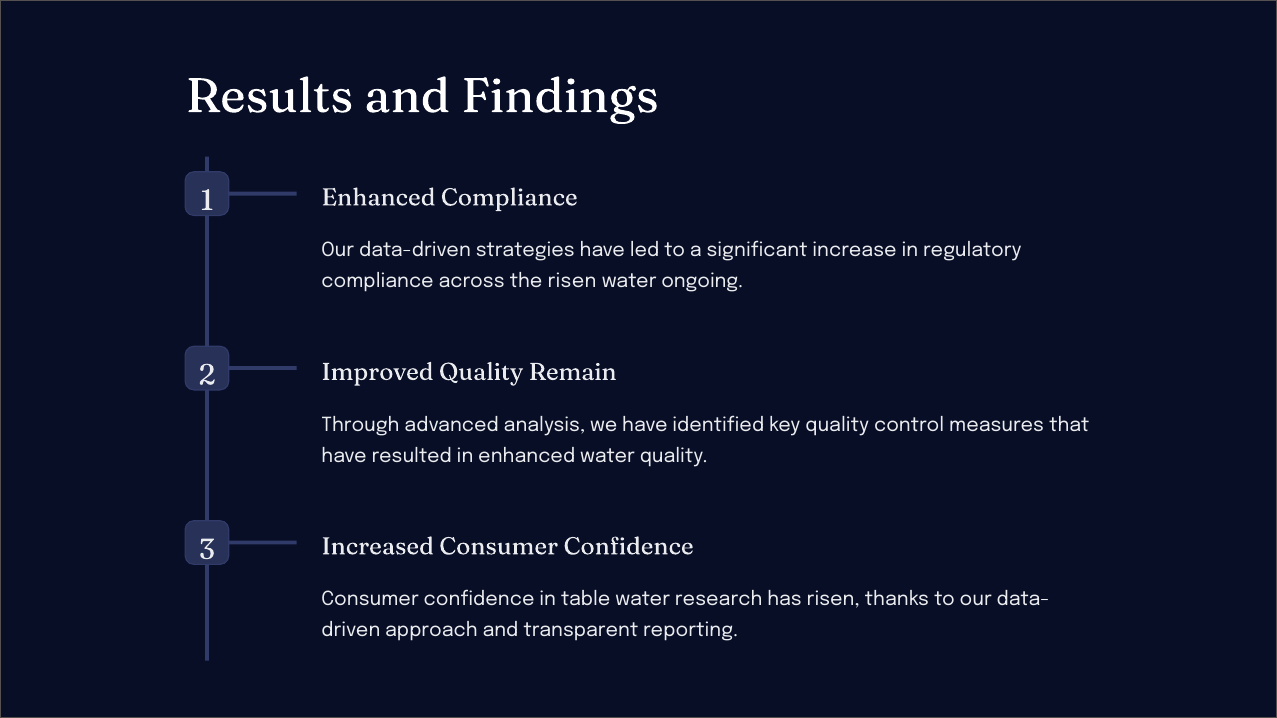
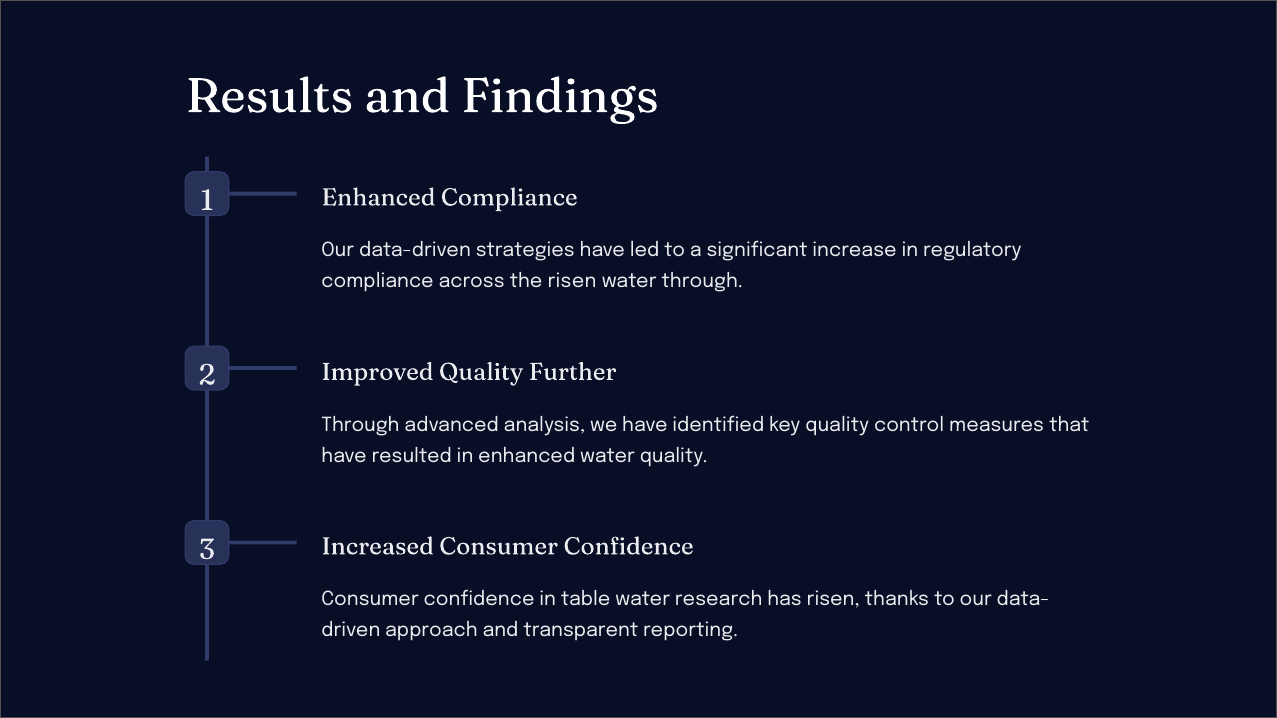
water ongoing: ongoing -> through (702, 281)
Remain: Remain -> Further (573, 372)
